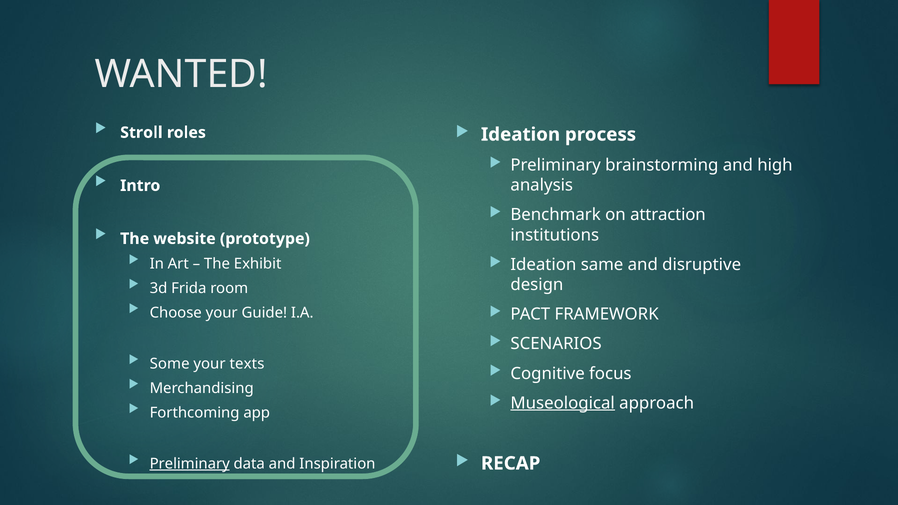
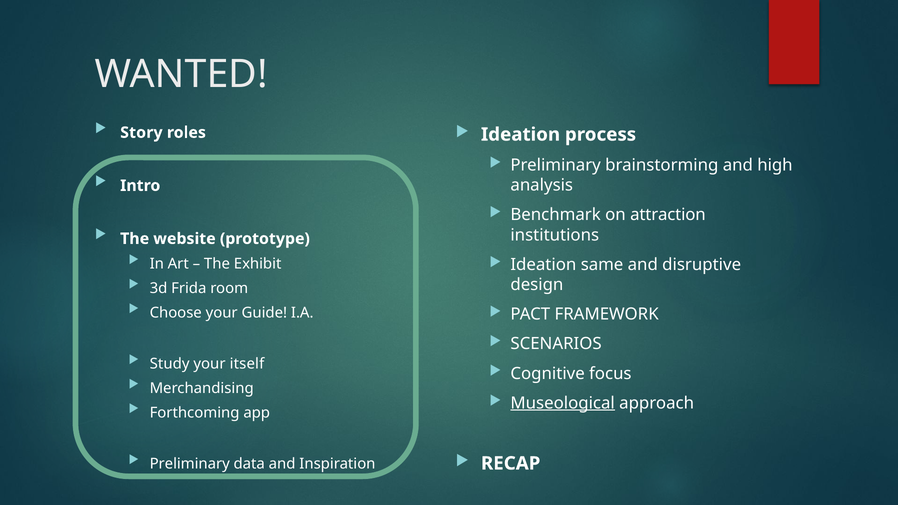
Stroll: Stroll -> Story (141, 133)
Some: Some -> Study (170, 364)
texts: texts -> itself (247, 364)
Preliminary underline: present -> none (190, 464)
